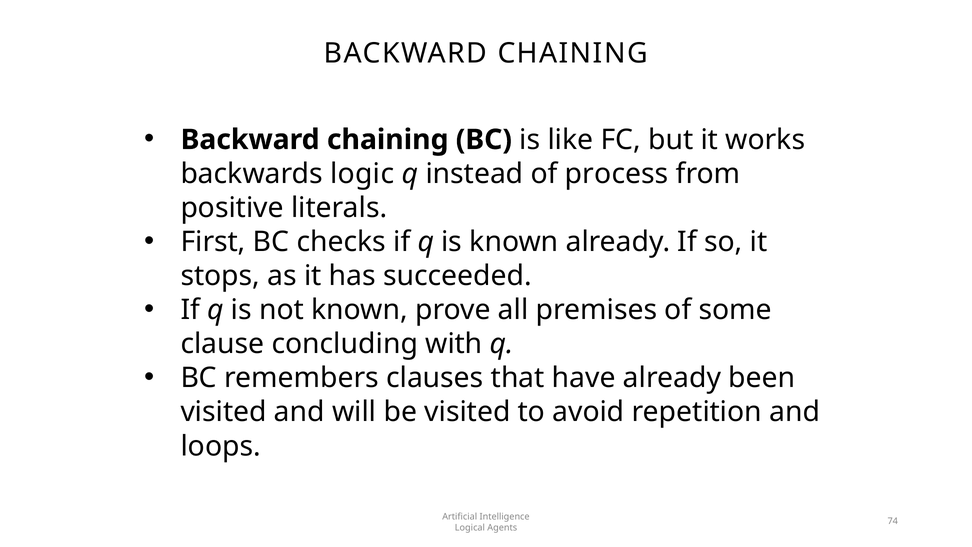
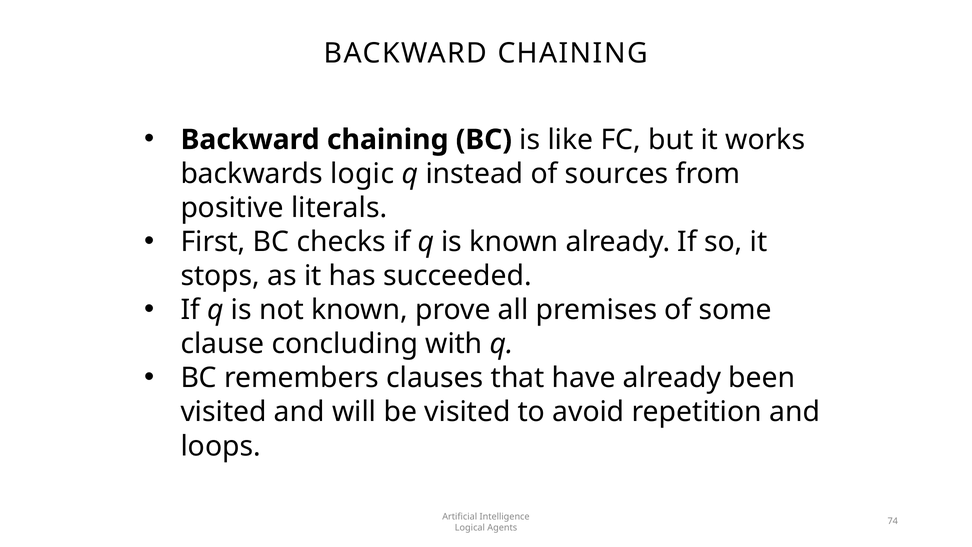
process: process -> sources (617, 174)
